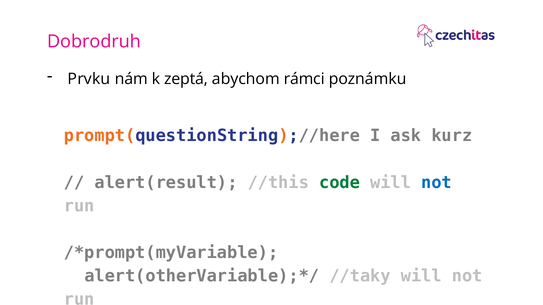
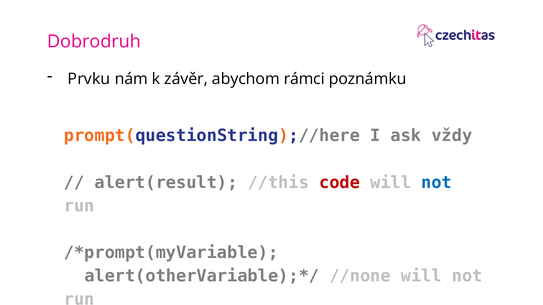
zeptá: zeptá -> závěr (186, 79)
kurz: kurz -> vždy (452, 136)
code colour: green -> red (340, 183)
//taky: //taky -> //none (360, 276)
